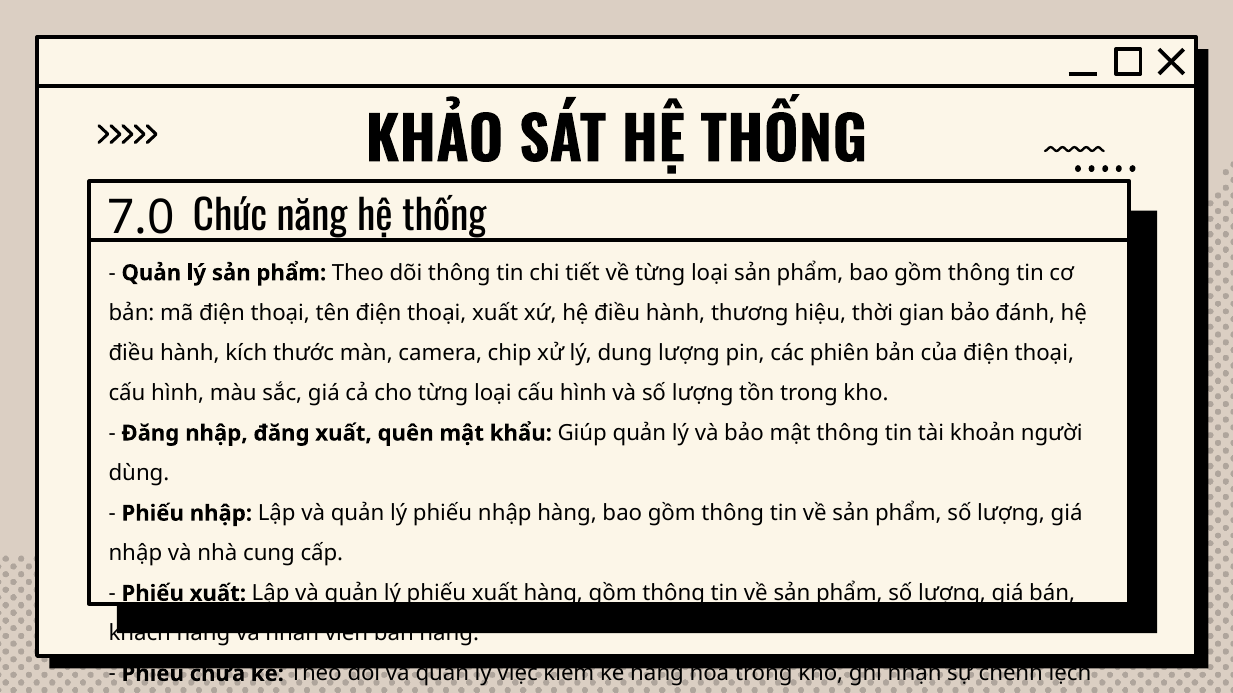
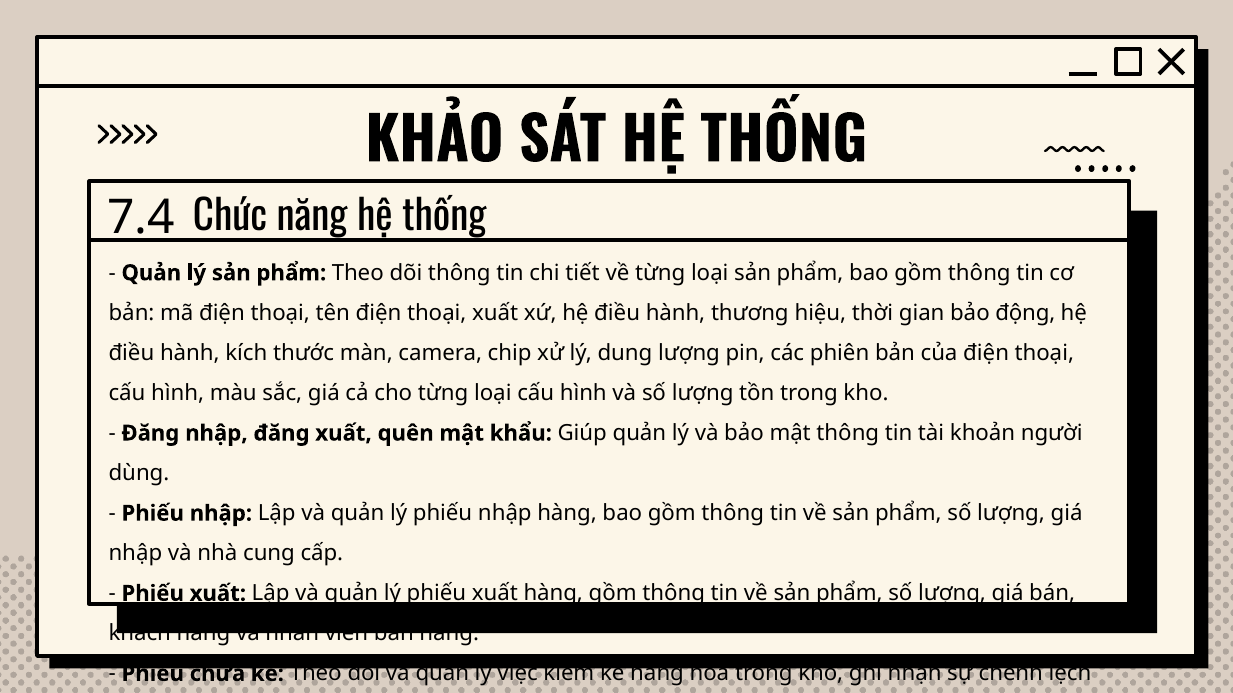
7.0: 7.0 -> 7.4 (141, 218)
đánh: đánh -> động (1025, 313)
